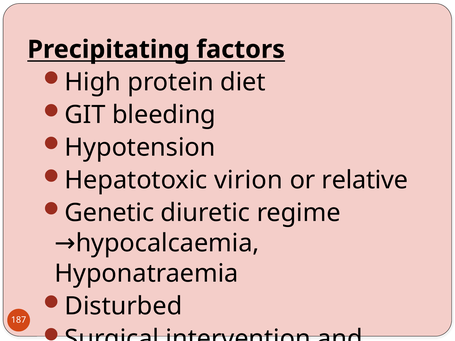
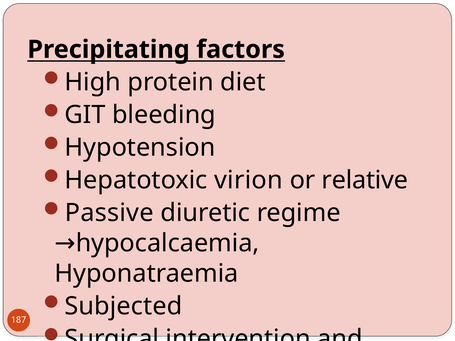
Genetic: Genetic -> Passive (109, 213)
Disturbed: Disturbed -> Subjected (123, 306)
